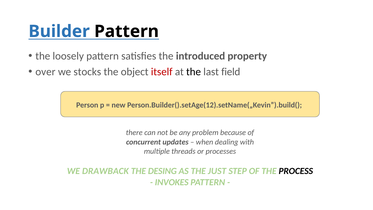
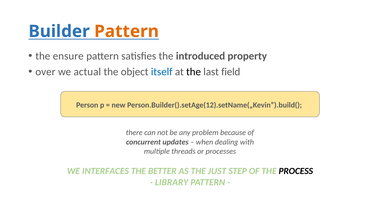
Pattern colour: black -> orange (127, 31)
loosely: loosely -> ensure (68, 56)
stocks: stocks -> actual (87, 72)
itself colour: red -> blue (162, 72)
DRAWBACK: DRAWBACK -> INTERFACES (105, 171)
DESING: DESING -> BETTER (162, 171)
INVOKES: INVOKES -> LIBRARY (172, 182)
